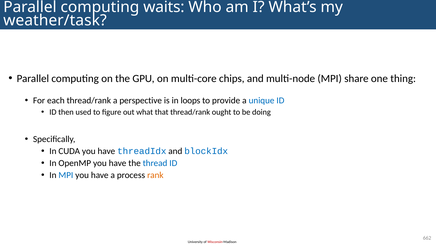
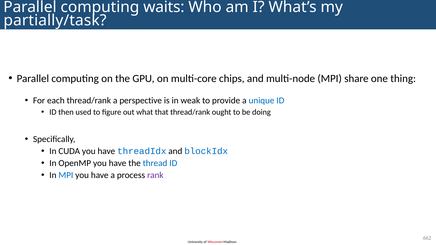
weather/task: weather/task -> partially/task (55, 21)
loops: loops -> weak (190, 101)
rank colour: orange -> purple (155, 175)
